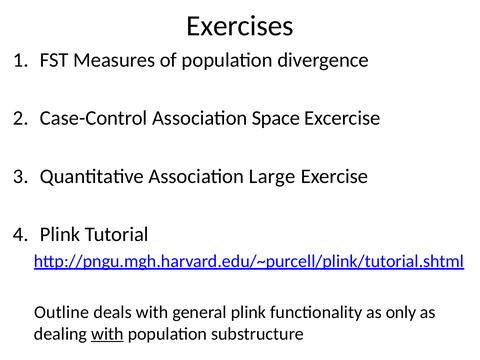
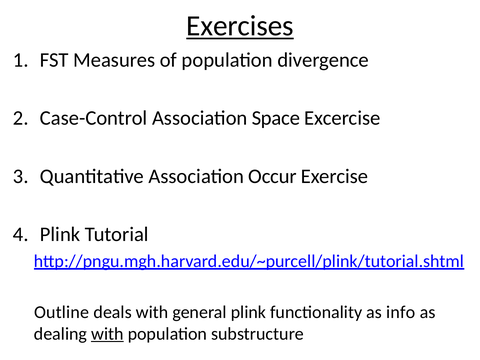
Exercises underline: none -> present (240, 26)
Large: Large -> Occur (272, 176)
only: only -> info (401, 312)
